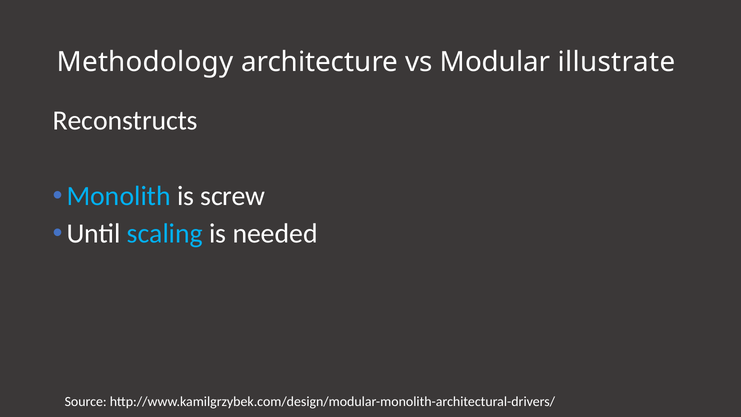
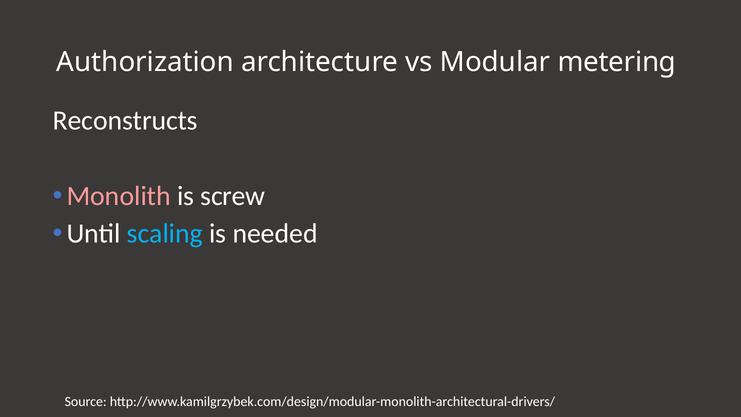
Methodology: Methodology -> Authorization (145, 62)
illustrate: illustrate -> metering (617, 62)
Monolith colour: light blue -> pink (119, 196)
